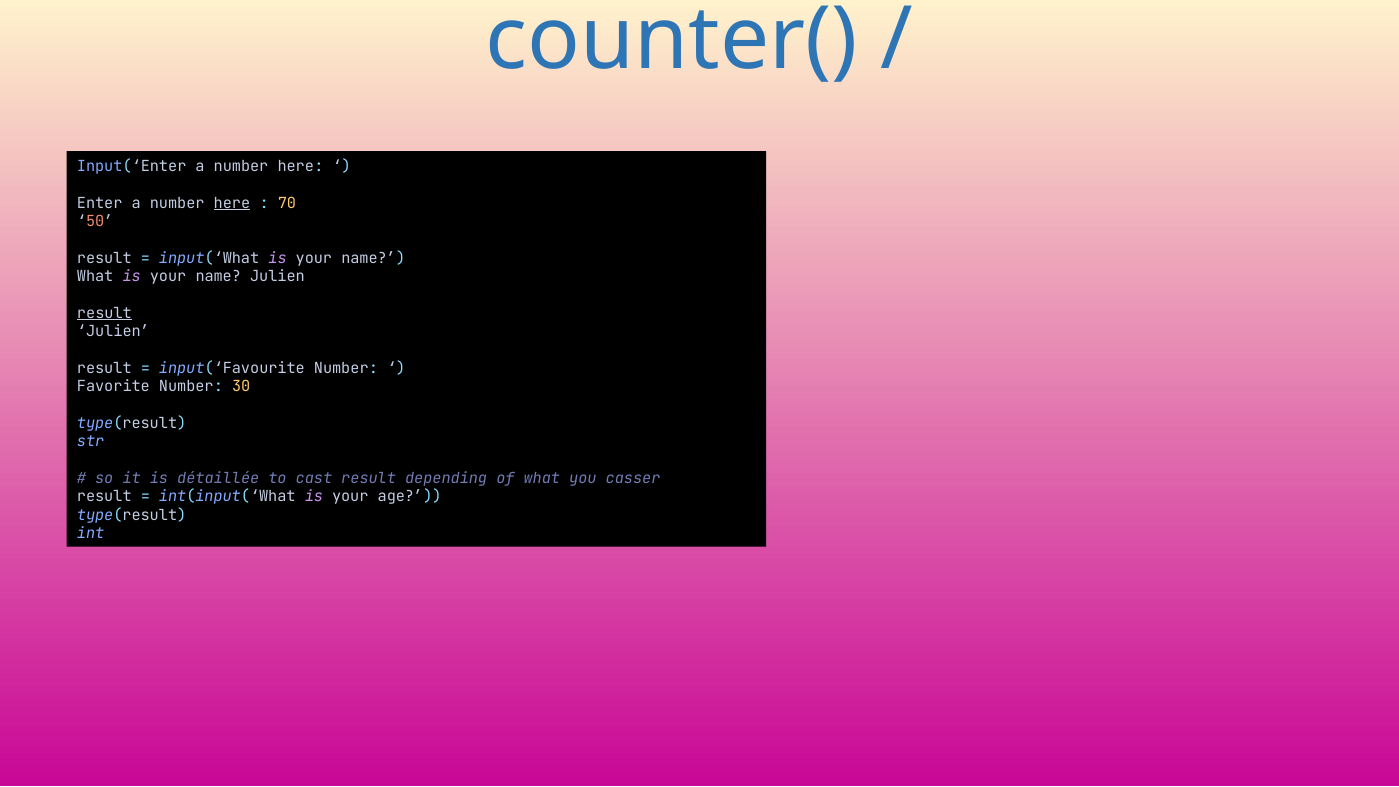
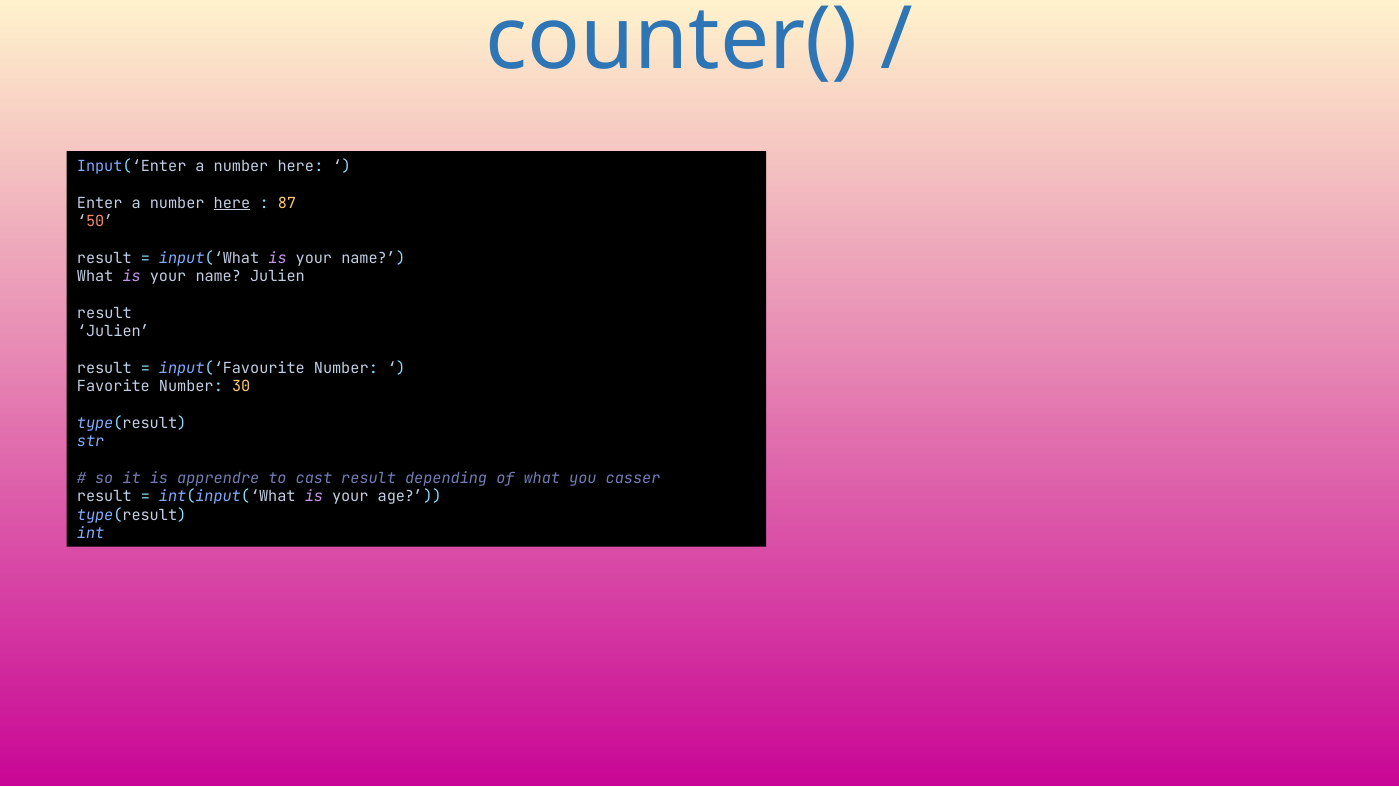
70: 70 -> 87 (287, 203)
result underline: present -> none (104, 313)
détaillée: détaillée -> apprendre (218, 478)
